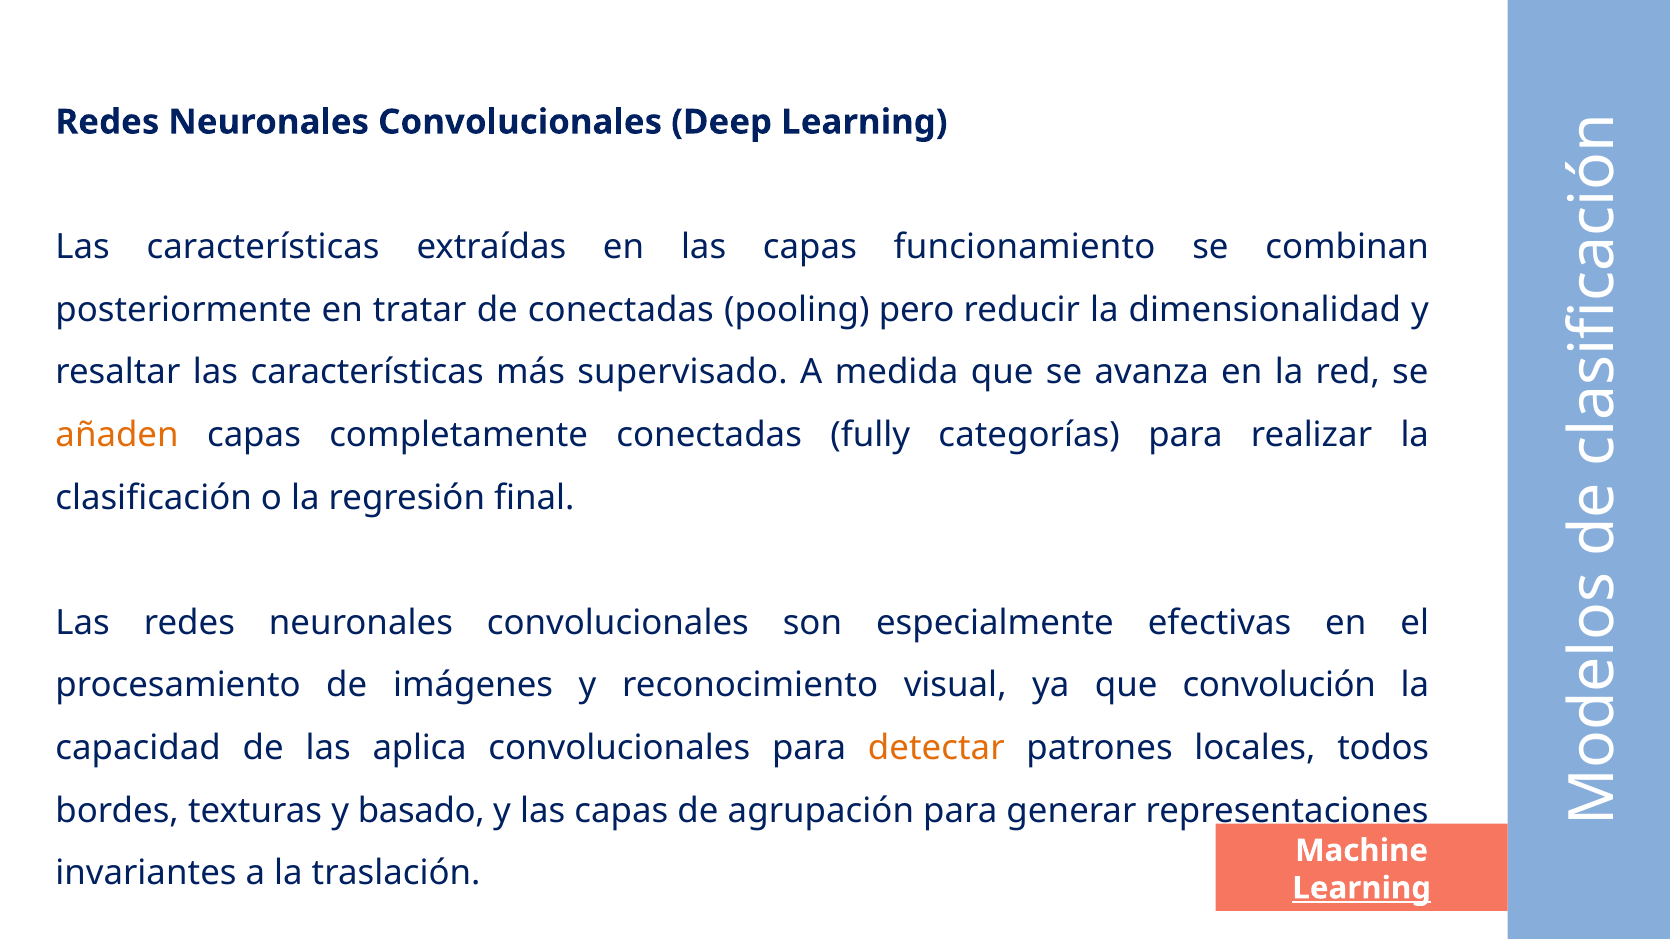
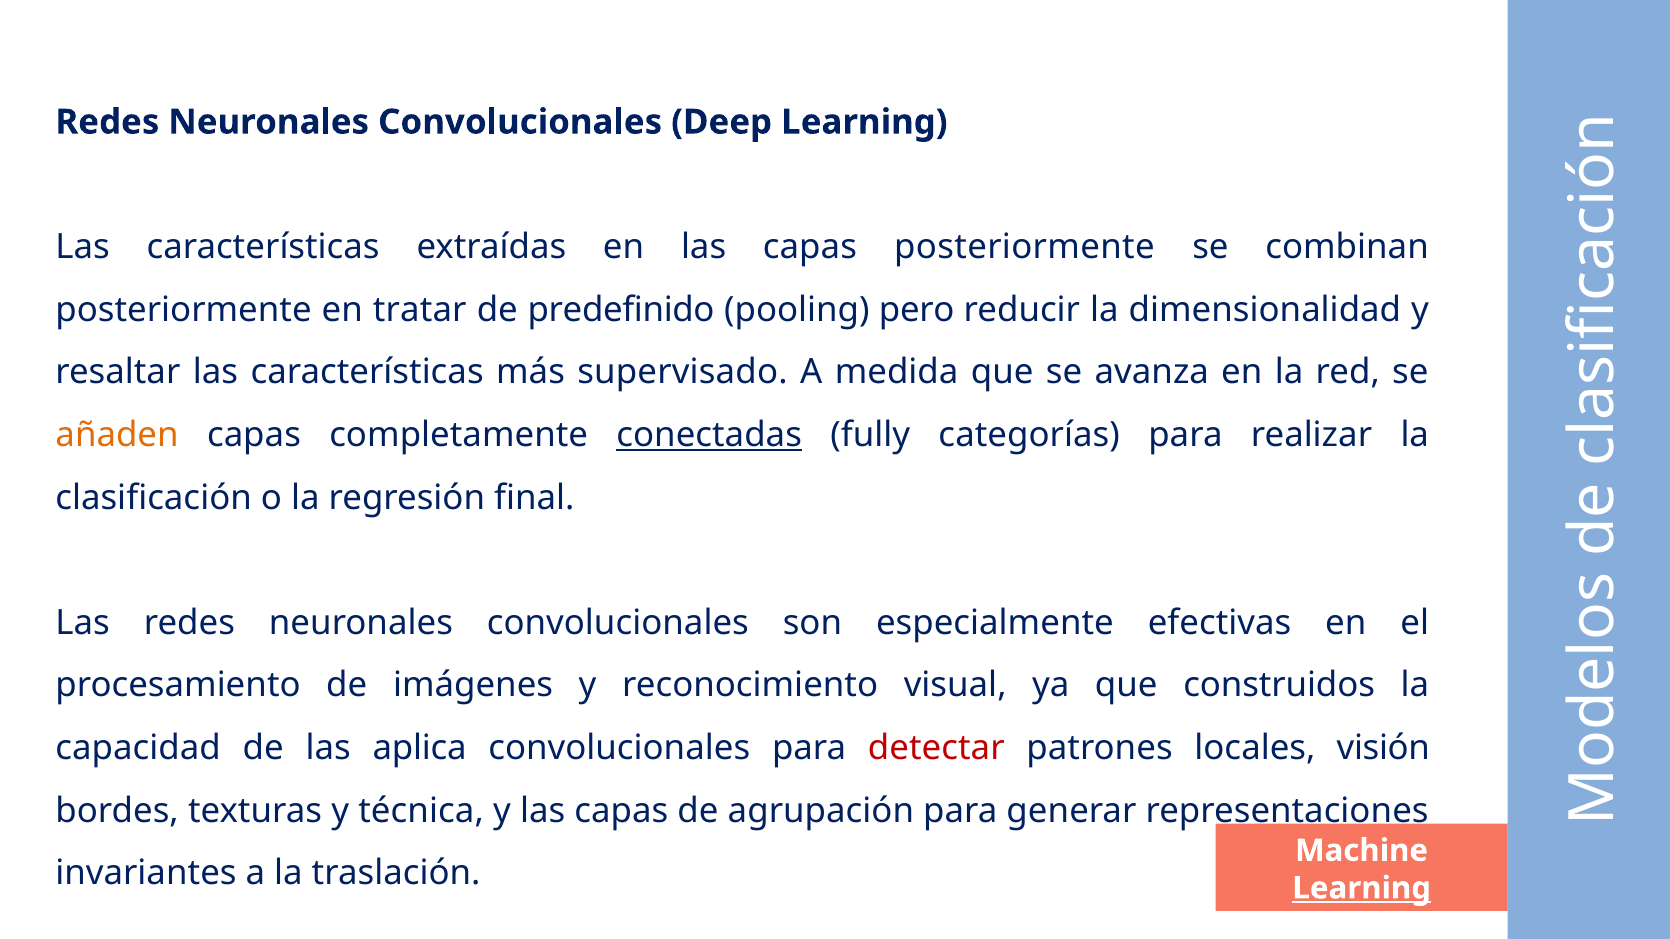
capas funcionamiento: funcionamiento -> posteriormente (1024, 247)
de conectadas: conectadas -> predefinido (621, 310)
conectadas underline: none -> present (709, 435)
convolución: convolución -> construidos (1279, 686)
detectar colour: orange -> red (936, 748)
todos: todos -> visión (1383, 748)
basado: basado -> técnica (421, 811)
